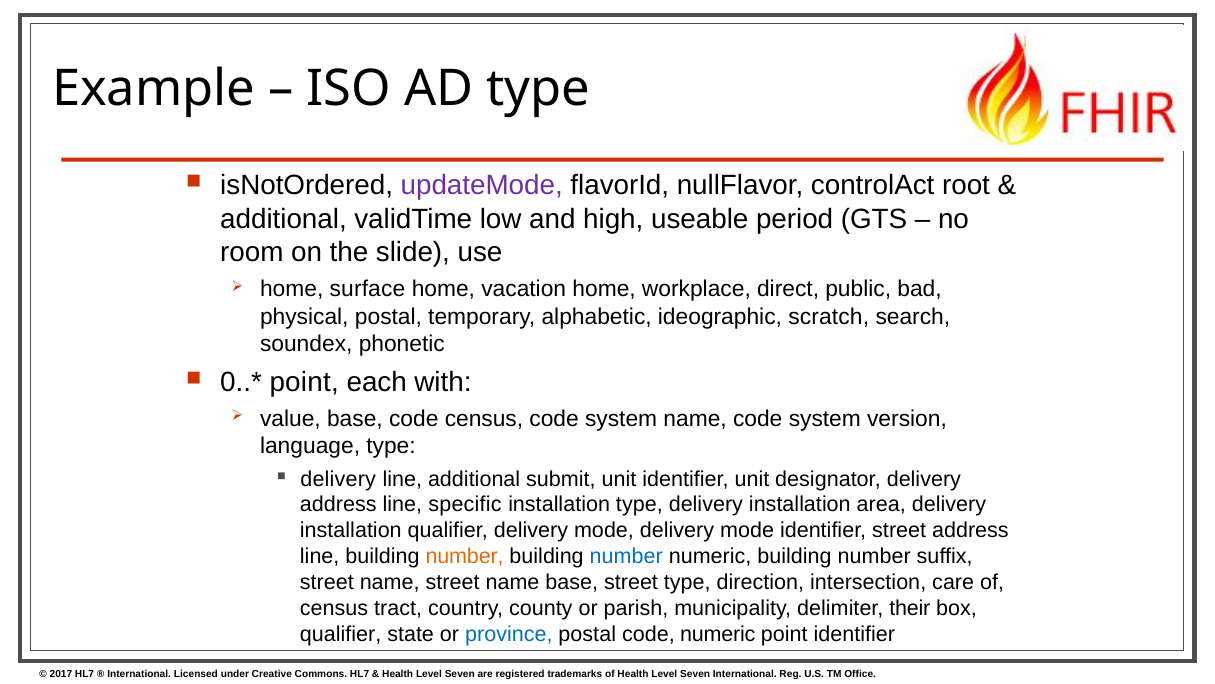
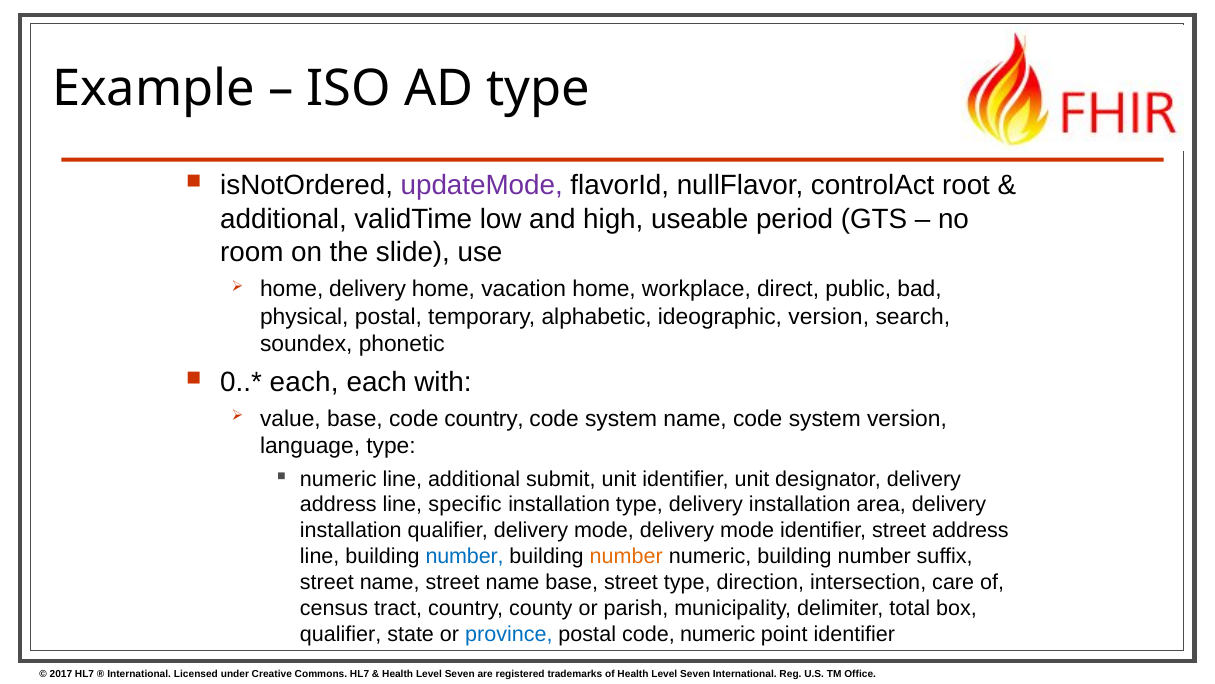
home surface: surface -> delivery (368, 289)
ideographic scratch: scratch -> version (829, 316)
point: point -> each (304, 382)
code census: census -> country (484, 419)
delivery: delivery -> numeric (338, 479)
number colour: orange -> blue (465, 556)
number colour: blue -> orange (626, 556)
their: their -> total (910, 608)
